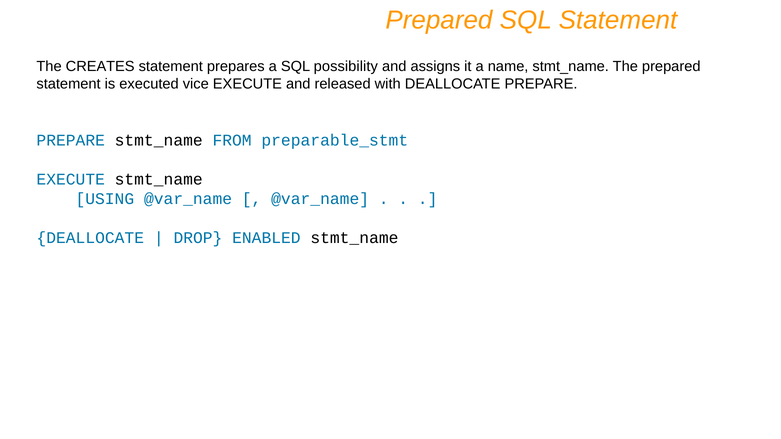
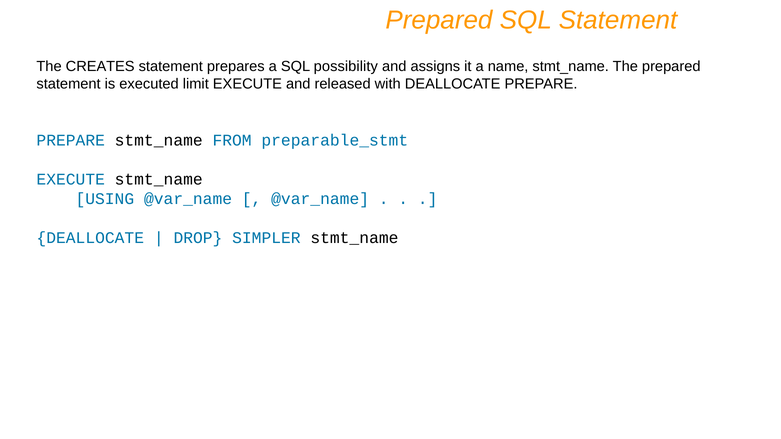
vice: vice -> limit (196, 84)
ENABLED: ENABLED -> SIMPLER (266, 238)
